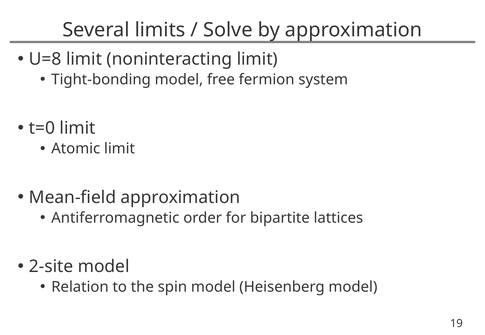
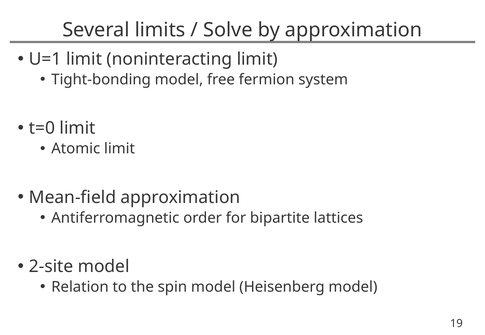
U=8: U=8 -> U=1 (45, 59)
